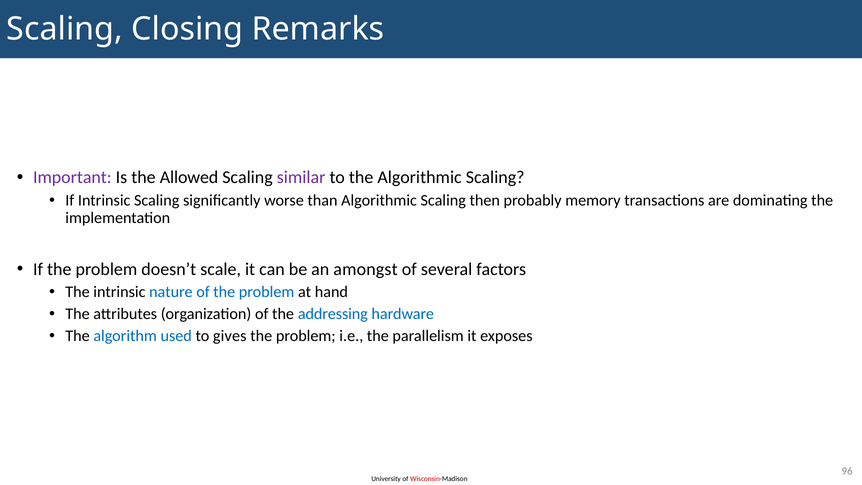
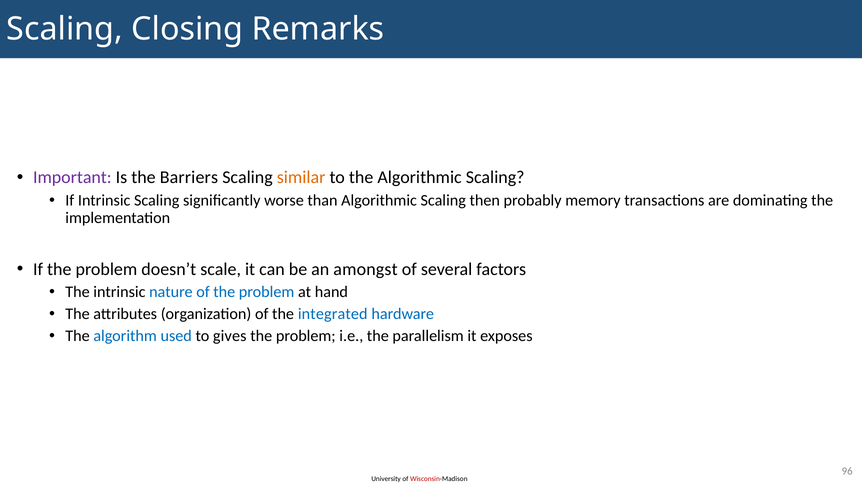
Allowed: Allowed -> Barriers (189, 177)
similar colour: purple -> orange (301, 177)
addressing: addressing -> integrated (333, 314)
